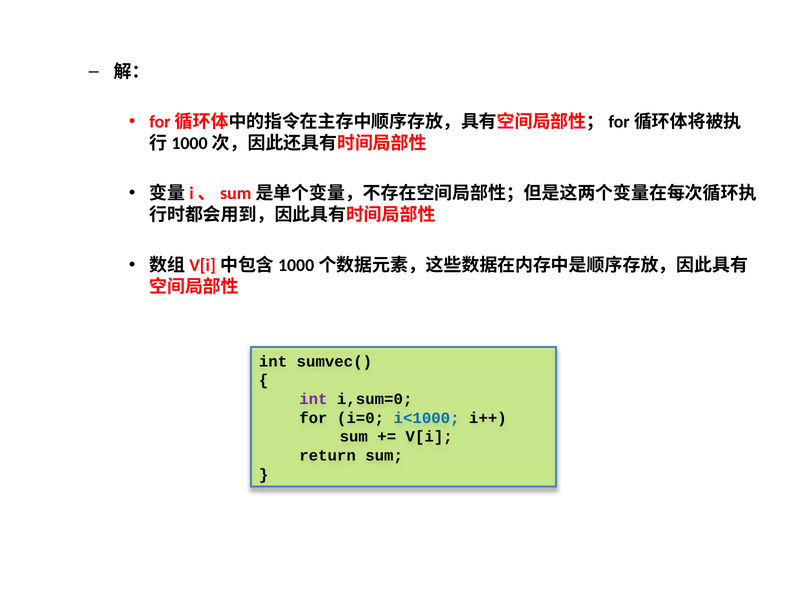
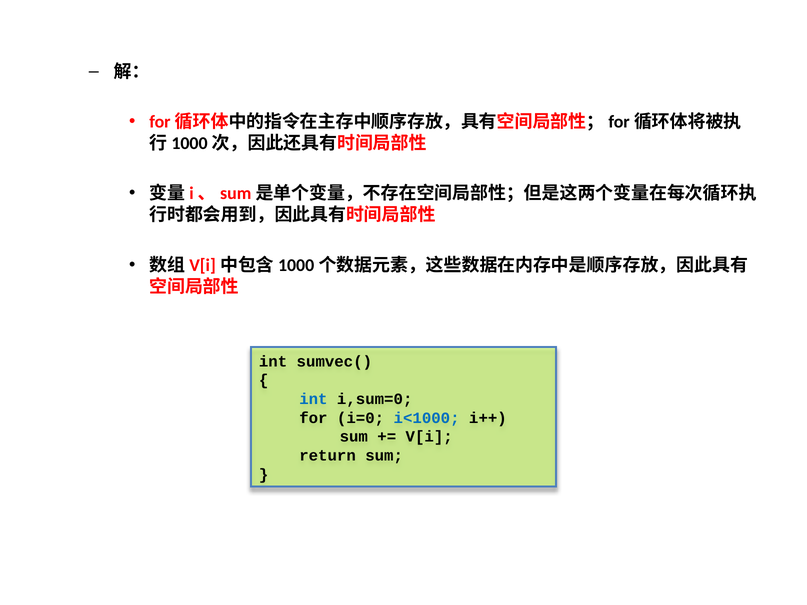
int colour: purple -> blue (313, 399)
